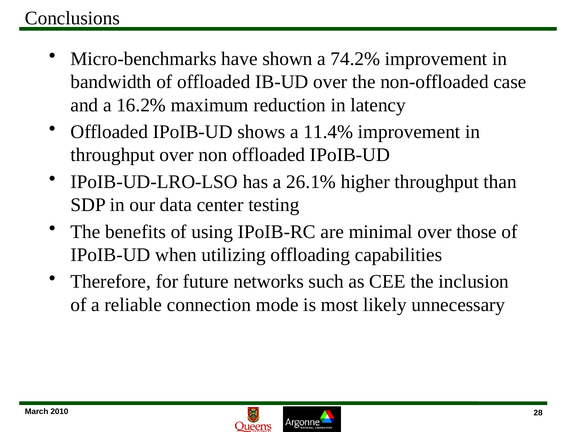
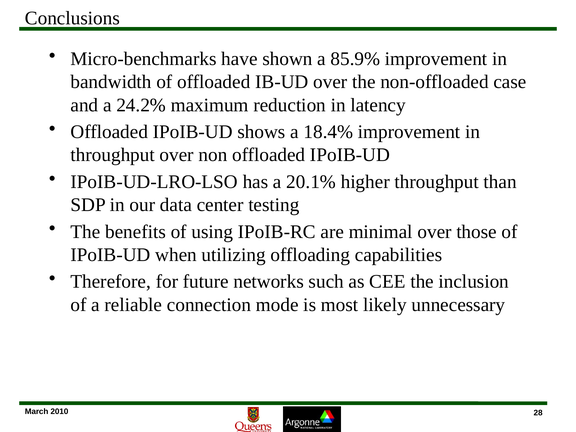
74.2%: 74.2% -> 85.9% (355, 59)
16.2%: 16.2% -> 24.2% (141, 105)
11.4%: 11.4% -> 18.4% (328, 132)
26.1%: 26.1% -> 20.1% (311, 182)
